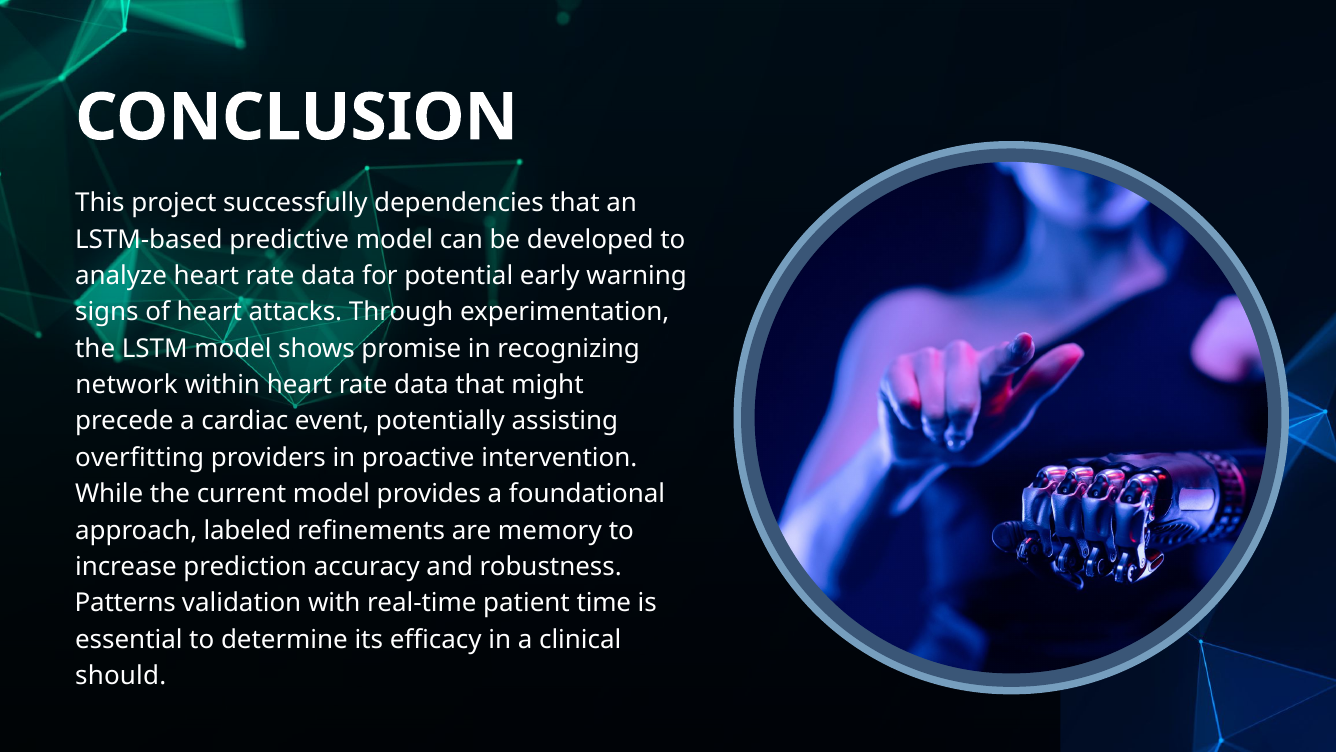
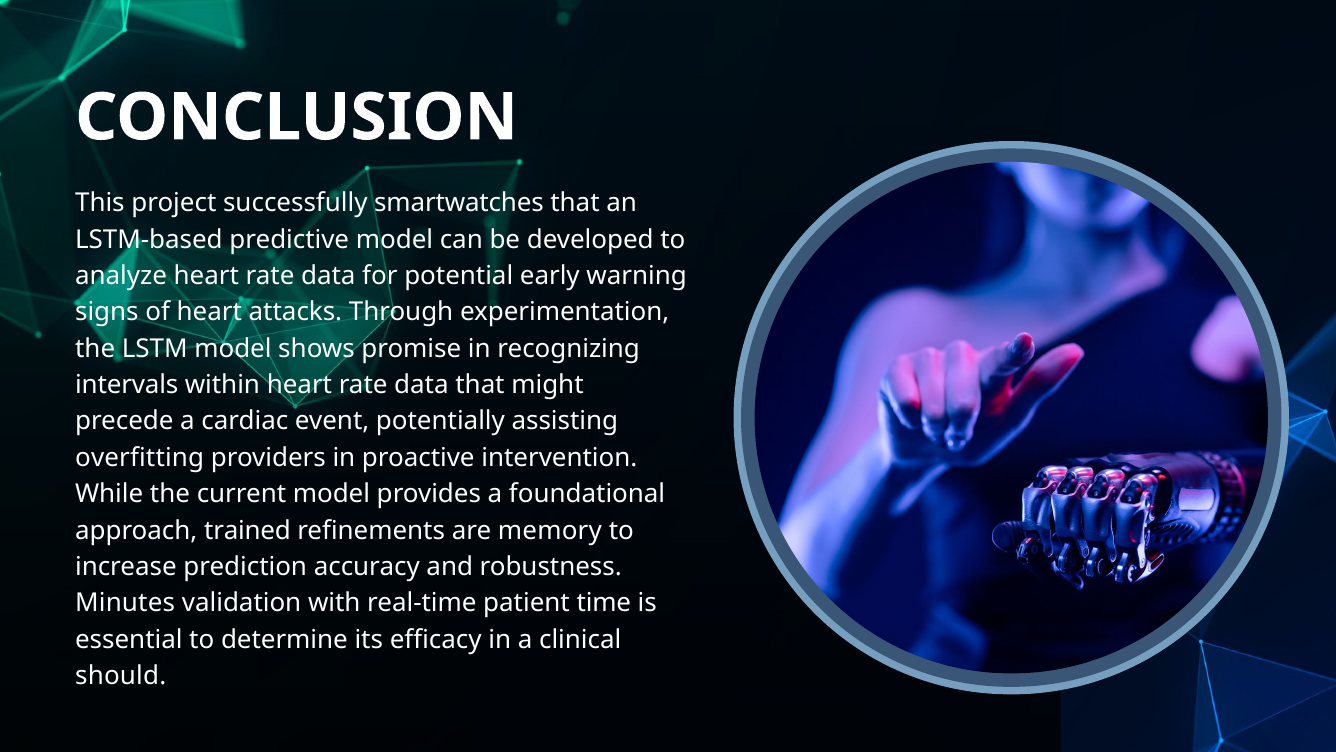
dependencies: dependencies -> smartwatches (459, 203)
network: network -> intervals (127, 385)
labeled: labeled -> trained (247, 530)
Patterns: Patterns -> Minutes (125, 603)
